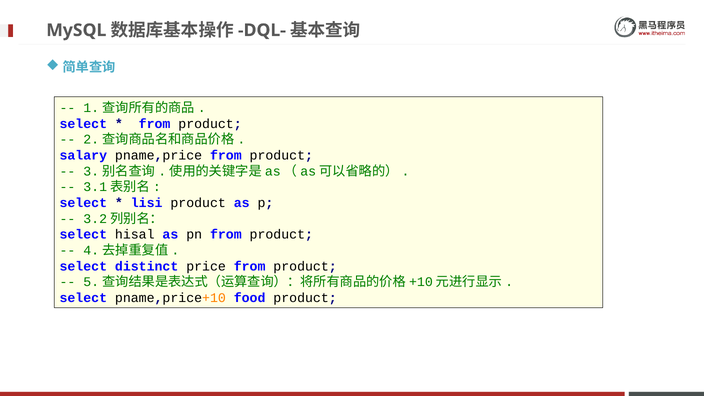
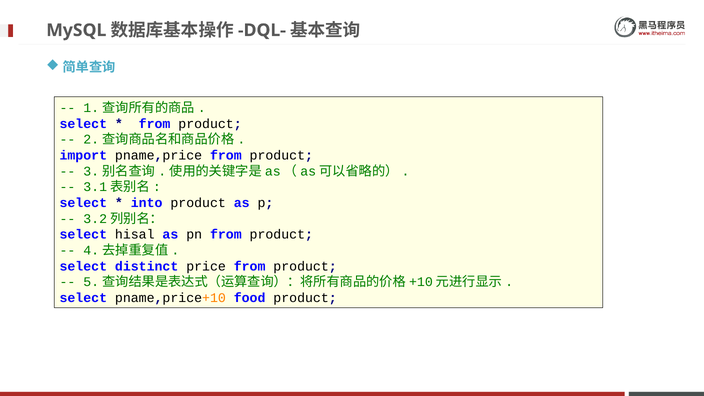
salary: salary -> import (83, 155)
lisi: lisi -> into (147, 203)
